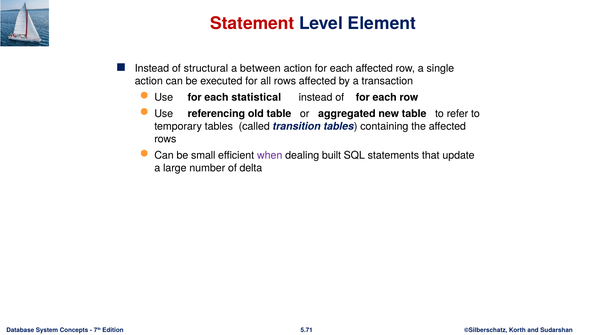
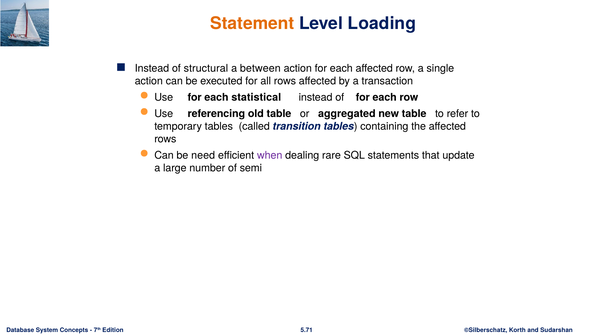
Statement colour: red -> orange (252, 23)
Element: Element -> Loading (382, 23)
small: small -> need (203, 155)
built: built -> rare (331, 155)
delta: delta -> semi (251, 168)
